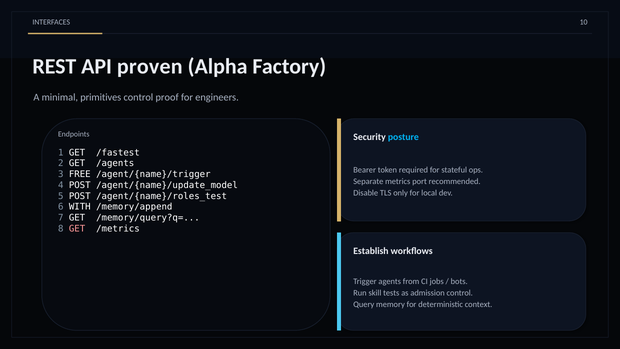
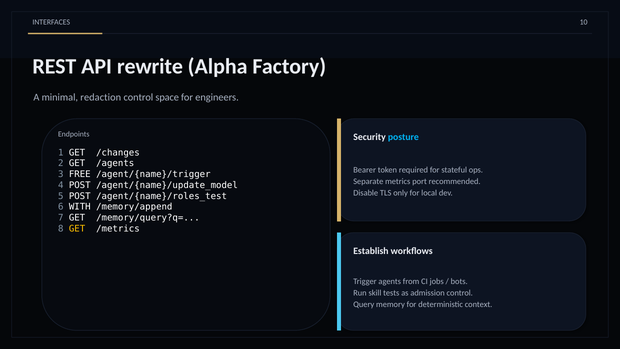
proven: proven -> rewrite (150, 67)
primitives: primitives -> redaction (101, 97)
proof: proof -> space (167, 97)
/fastest: /fastest -> /changes (118, 152)
GET colour: pink -> yellow (77, 228)
